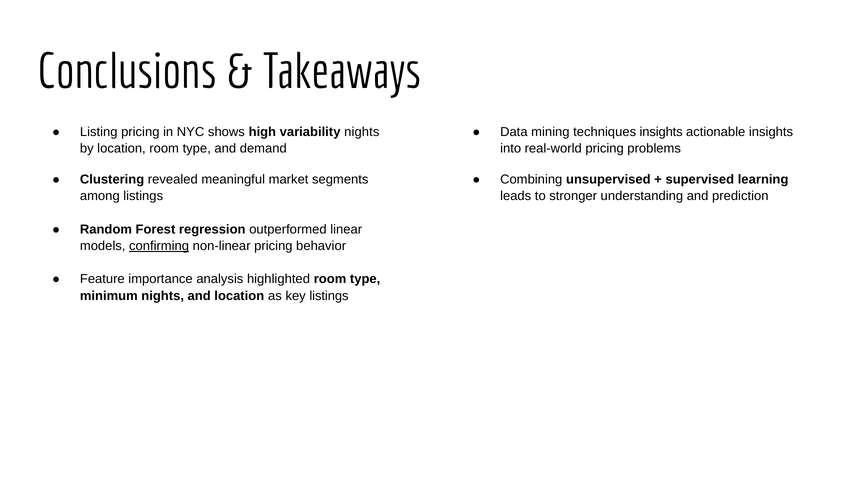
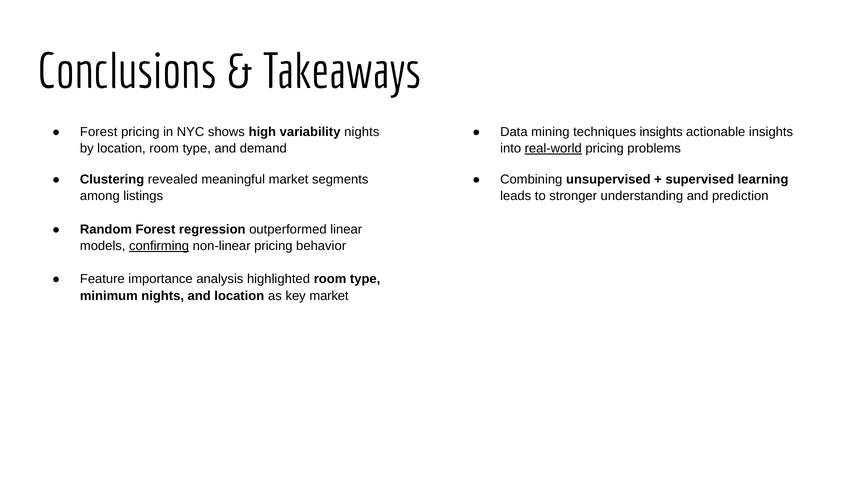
Listing: Listing -> Forest (99, 132)
real-world underline: none -> present (553, 149)
key listings: listings -> market (329, 296)
